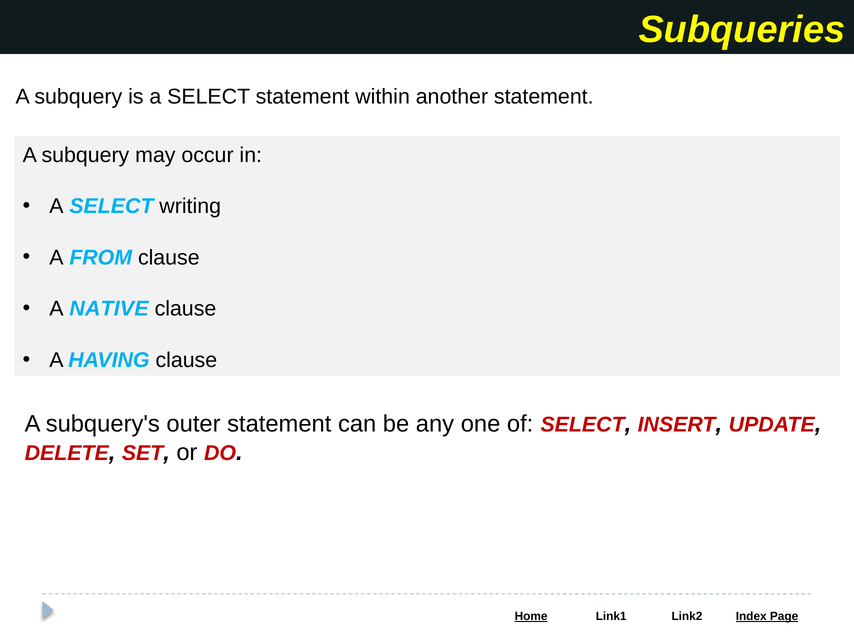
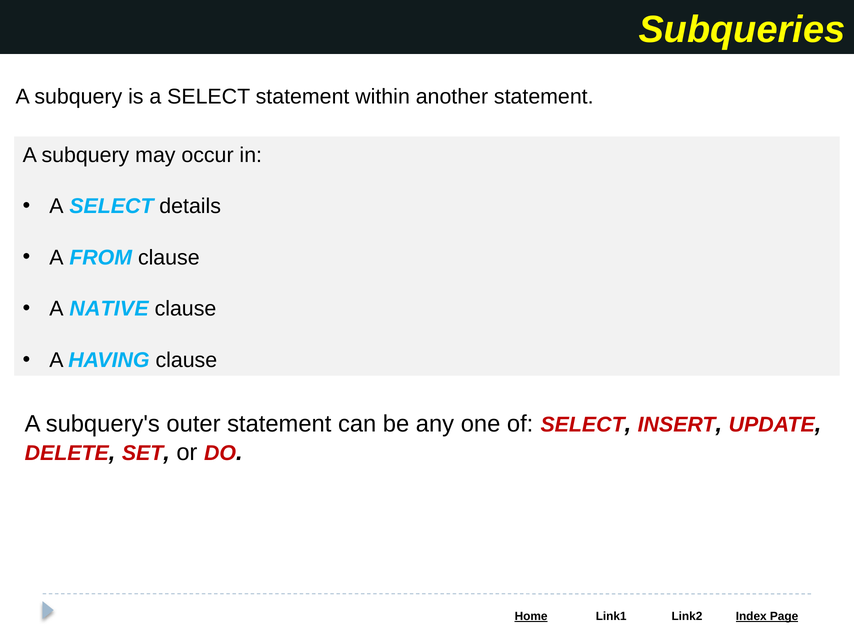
writing: writing -> details (190, 206)
